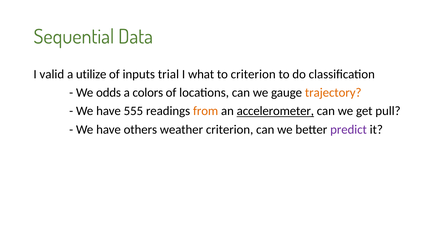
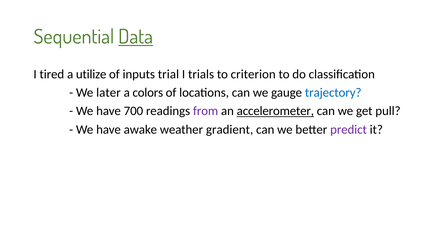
Data underline: none -> present (136, 37)
valid: valid -> tired (52, 74)
what: what -> trials (201, 74)
odds: odds -> later (108, 93)
trajectory colour: orange -> blue (333, 93)
555: 555 -> 700 (133, 111)
from colour: orange -> purple (206, 111)
others: others -> awake (140, 129)
weather criterion: criterion -> gradient (230, 129)
